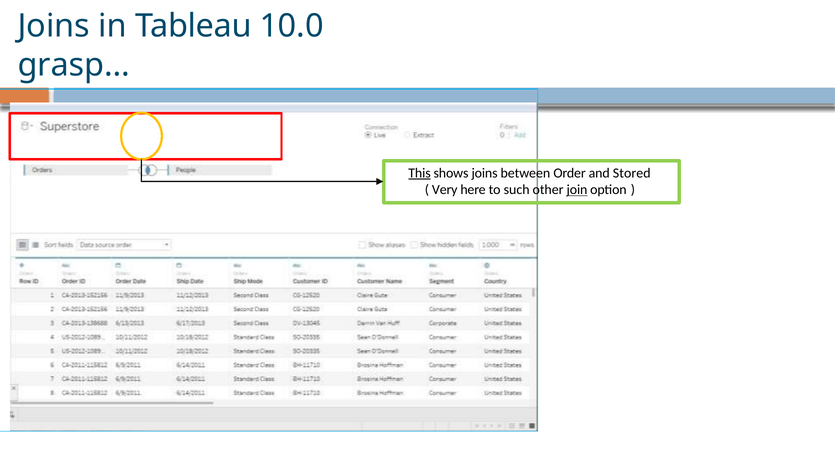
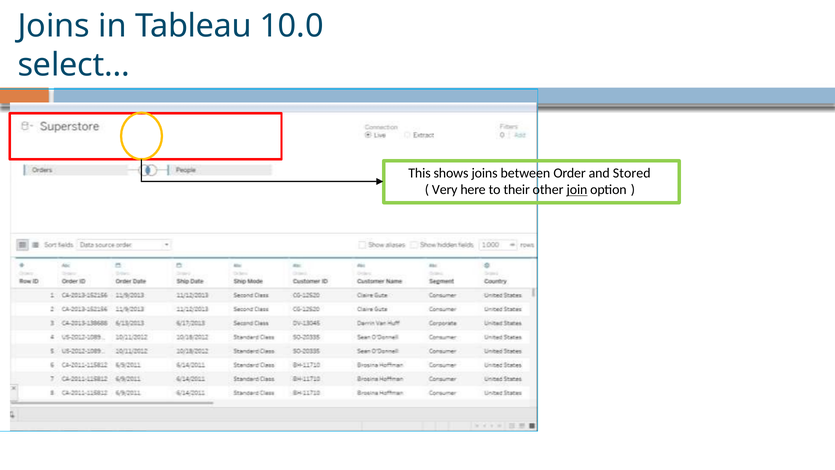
grasp…: grasp… -> select… (74, 65)
This underline: present -> none (419, 173)
such: such -> their (517, 190)
